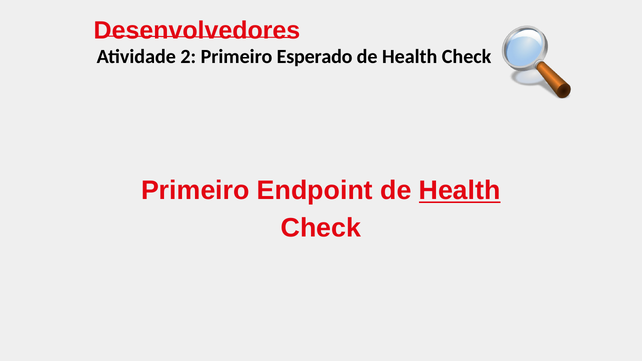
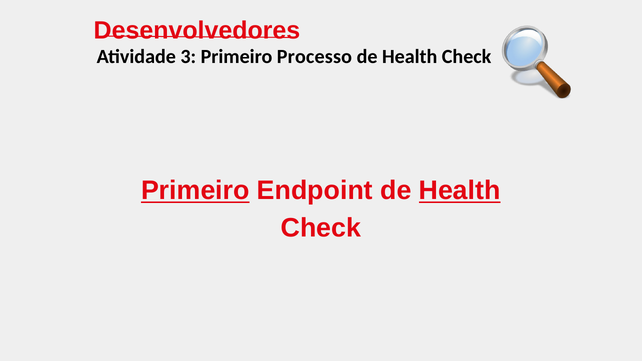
2: 2 -> 3 (188, 57)
Esperado: Esperado -> Processo (314, 57)
Primeiro underline: none -> present (195, 191)
